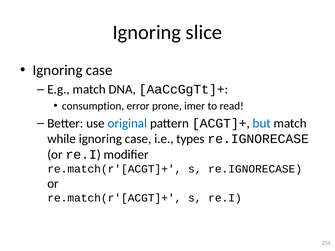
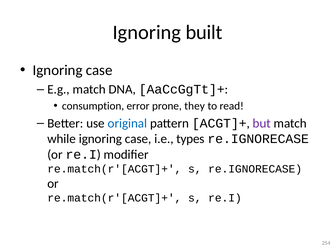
slice: slice -> built (204, 32)
imer: imer -> they (195, 106)
but colour: blue -> purple (262, 123)
